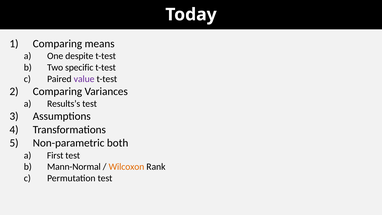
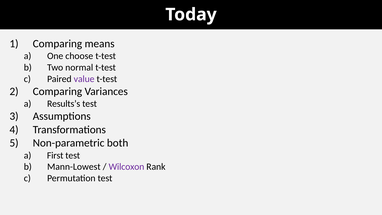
despite: despite -> choose (79, 56)
specific: specific -> normal (79, 67)
Mann-Normal: Mann-Normal -> Mann-Lowest (74, 167)
Wilcoxon colour: orange -> purple (126, 167)
